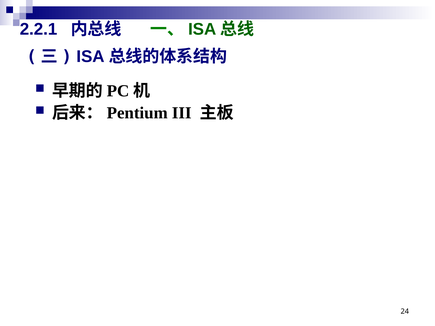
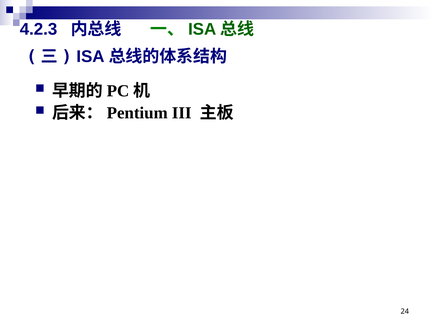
2.2.1: 2.2.1 -> 4.2.3 (39, 29)
